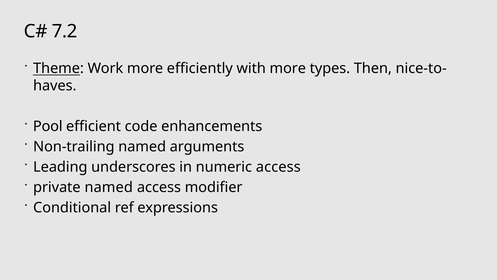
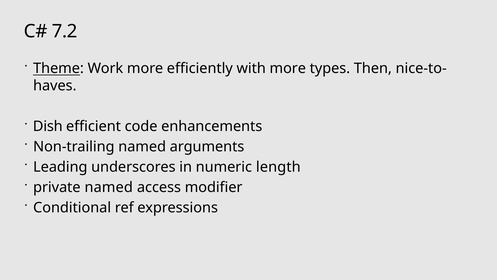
Pool: Pool -> Dish (48, 126)
numeric access: access -> length (278, 167)
